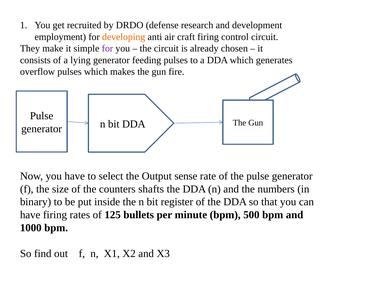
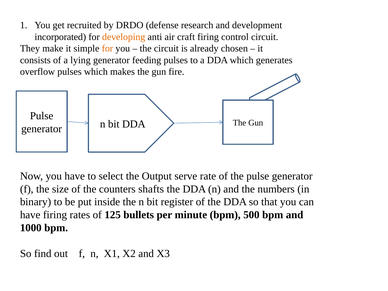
employment: employment -> incorporated (60, 37)
for colour: purple -> orange (107, 48)
sense: sense -> serve (186, 176)
